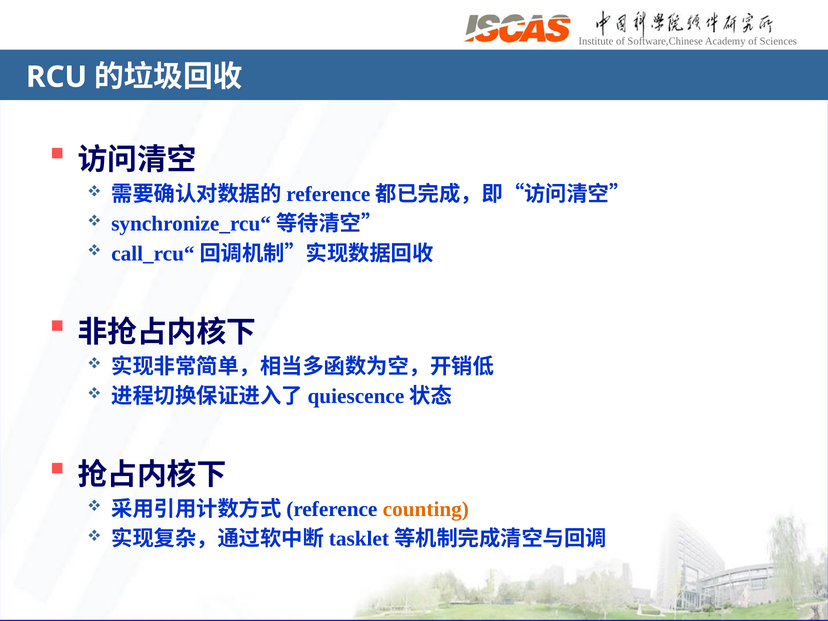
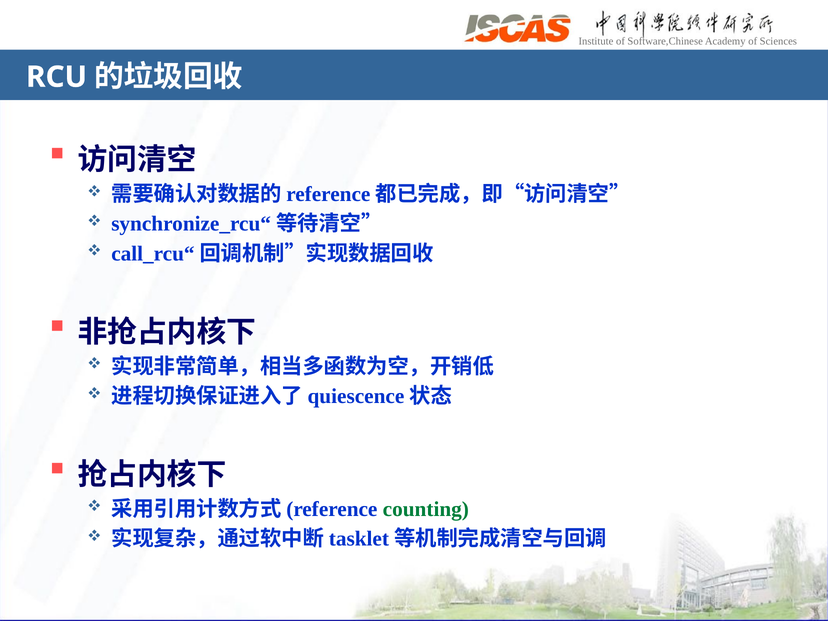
counting colour: orange -> green (426, 509)
